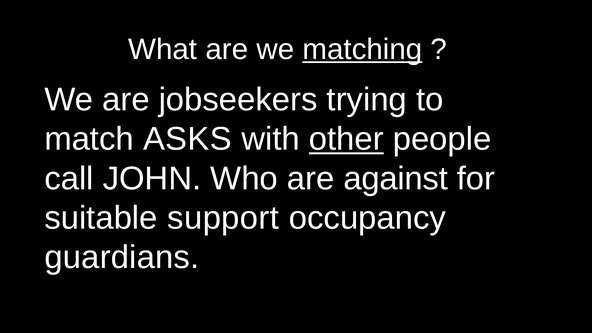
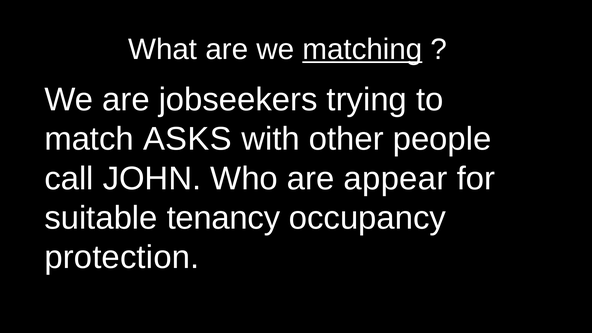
other underline: present -> none (346, 139)
against: against -> appear (395, 179)
support: support -> tenancy (223, 218)
guardians: guardians -> protection (122, 257)
